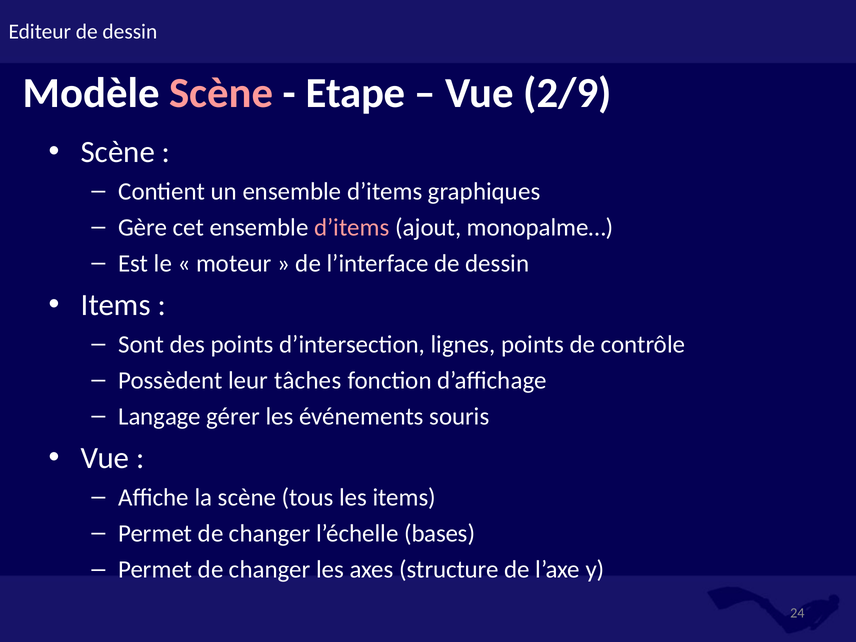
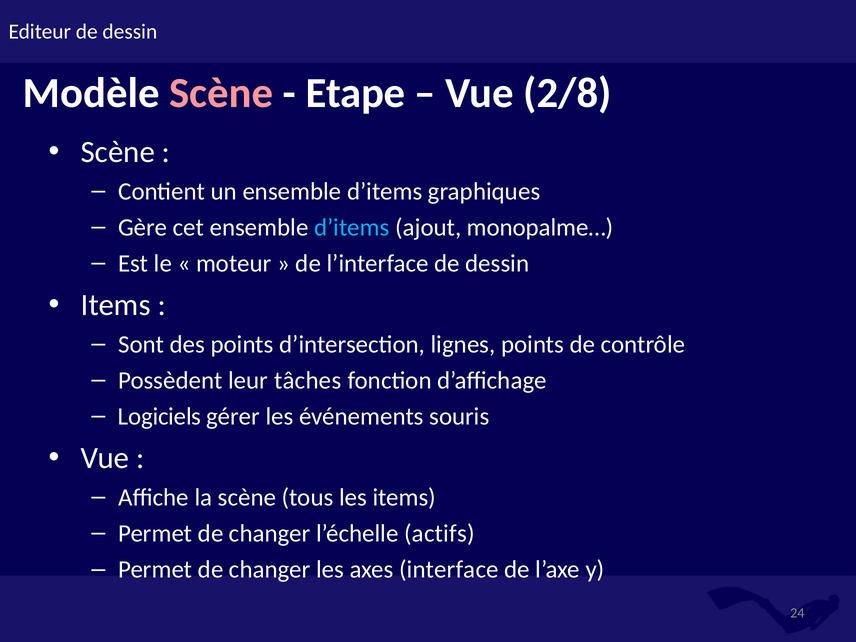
2/9: 2/9 -> 2/8 (568, 93)
d’items colour: pink -> light blue (352, 227)
Langage: Langage -> Logiciels (160, 417)
bases: bases -> actifs (439, 534)
structure: structure -> interface (449, 570)
